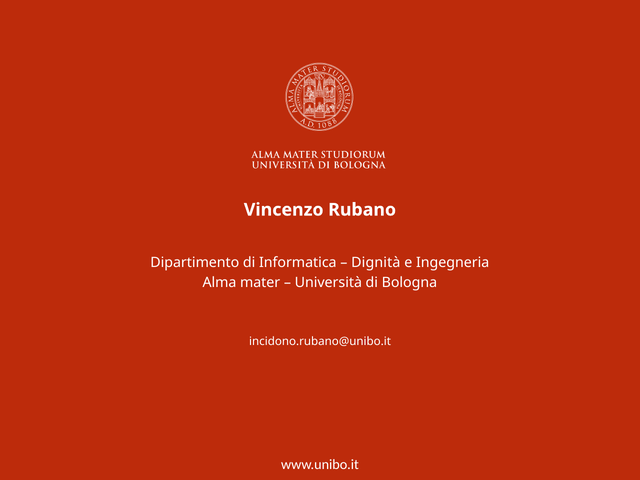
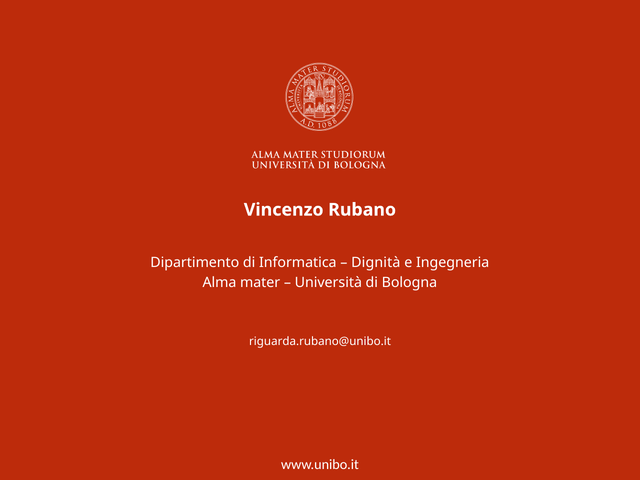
incidono.rubano@unibo.it: incidono.rubano@unibo.it -> riguarda.rubano@unibo.it (320, 342)
